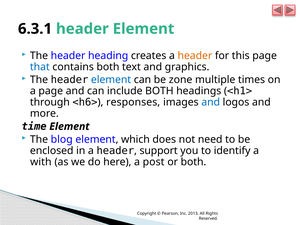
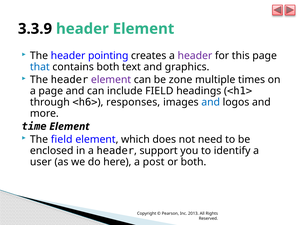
6.3.1: 6.3.1 -> 3.3.9 (35, 29)
heading: heading -> pointing (108, 56)
header colour: orange -> purple (195, 56)
element colour: blue -> purple (111, 80)
include BOTH: BOTH -> FIELD (159, 91)
The blog: blog -> field (62, 139)
with: with -> user (41, 162)
